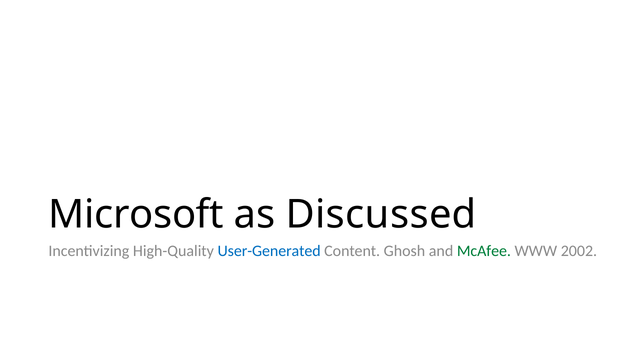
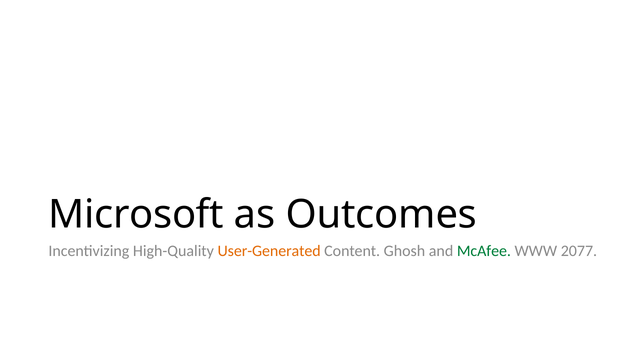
Discussed: Discussed -> Outcomes (381, 215)
User-Generated colour: blue -> orange (269, 251)
2002: 2002 -> 2077 (579, 251)
